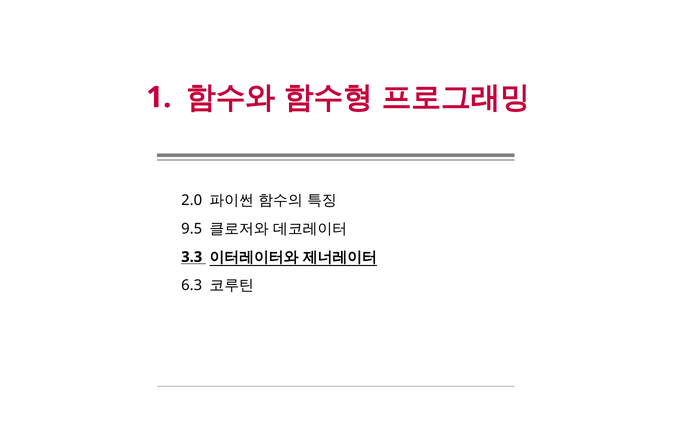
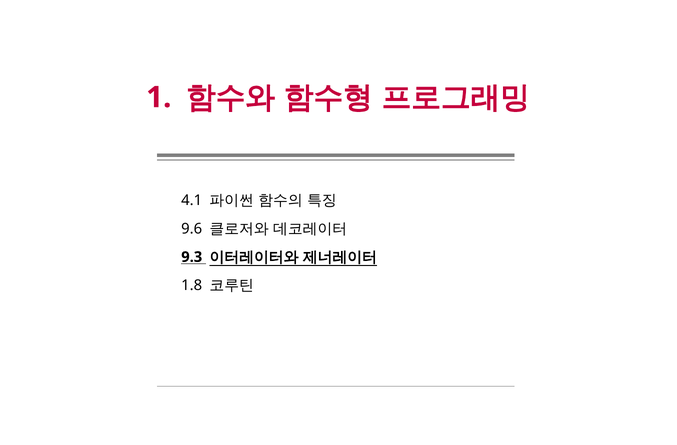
2.0: 2.0 -> 4.1 (192, 200)
9.5: 9.5 -> 9.6 (192, 228)
3.3: 3.3 -> 9.3 (192, 257)
6.3: 6.3 -> 1.8 (192, 285)
